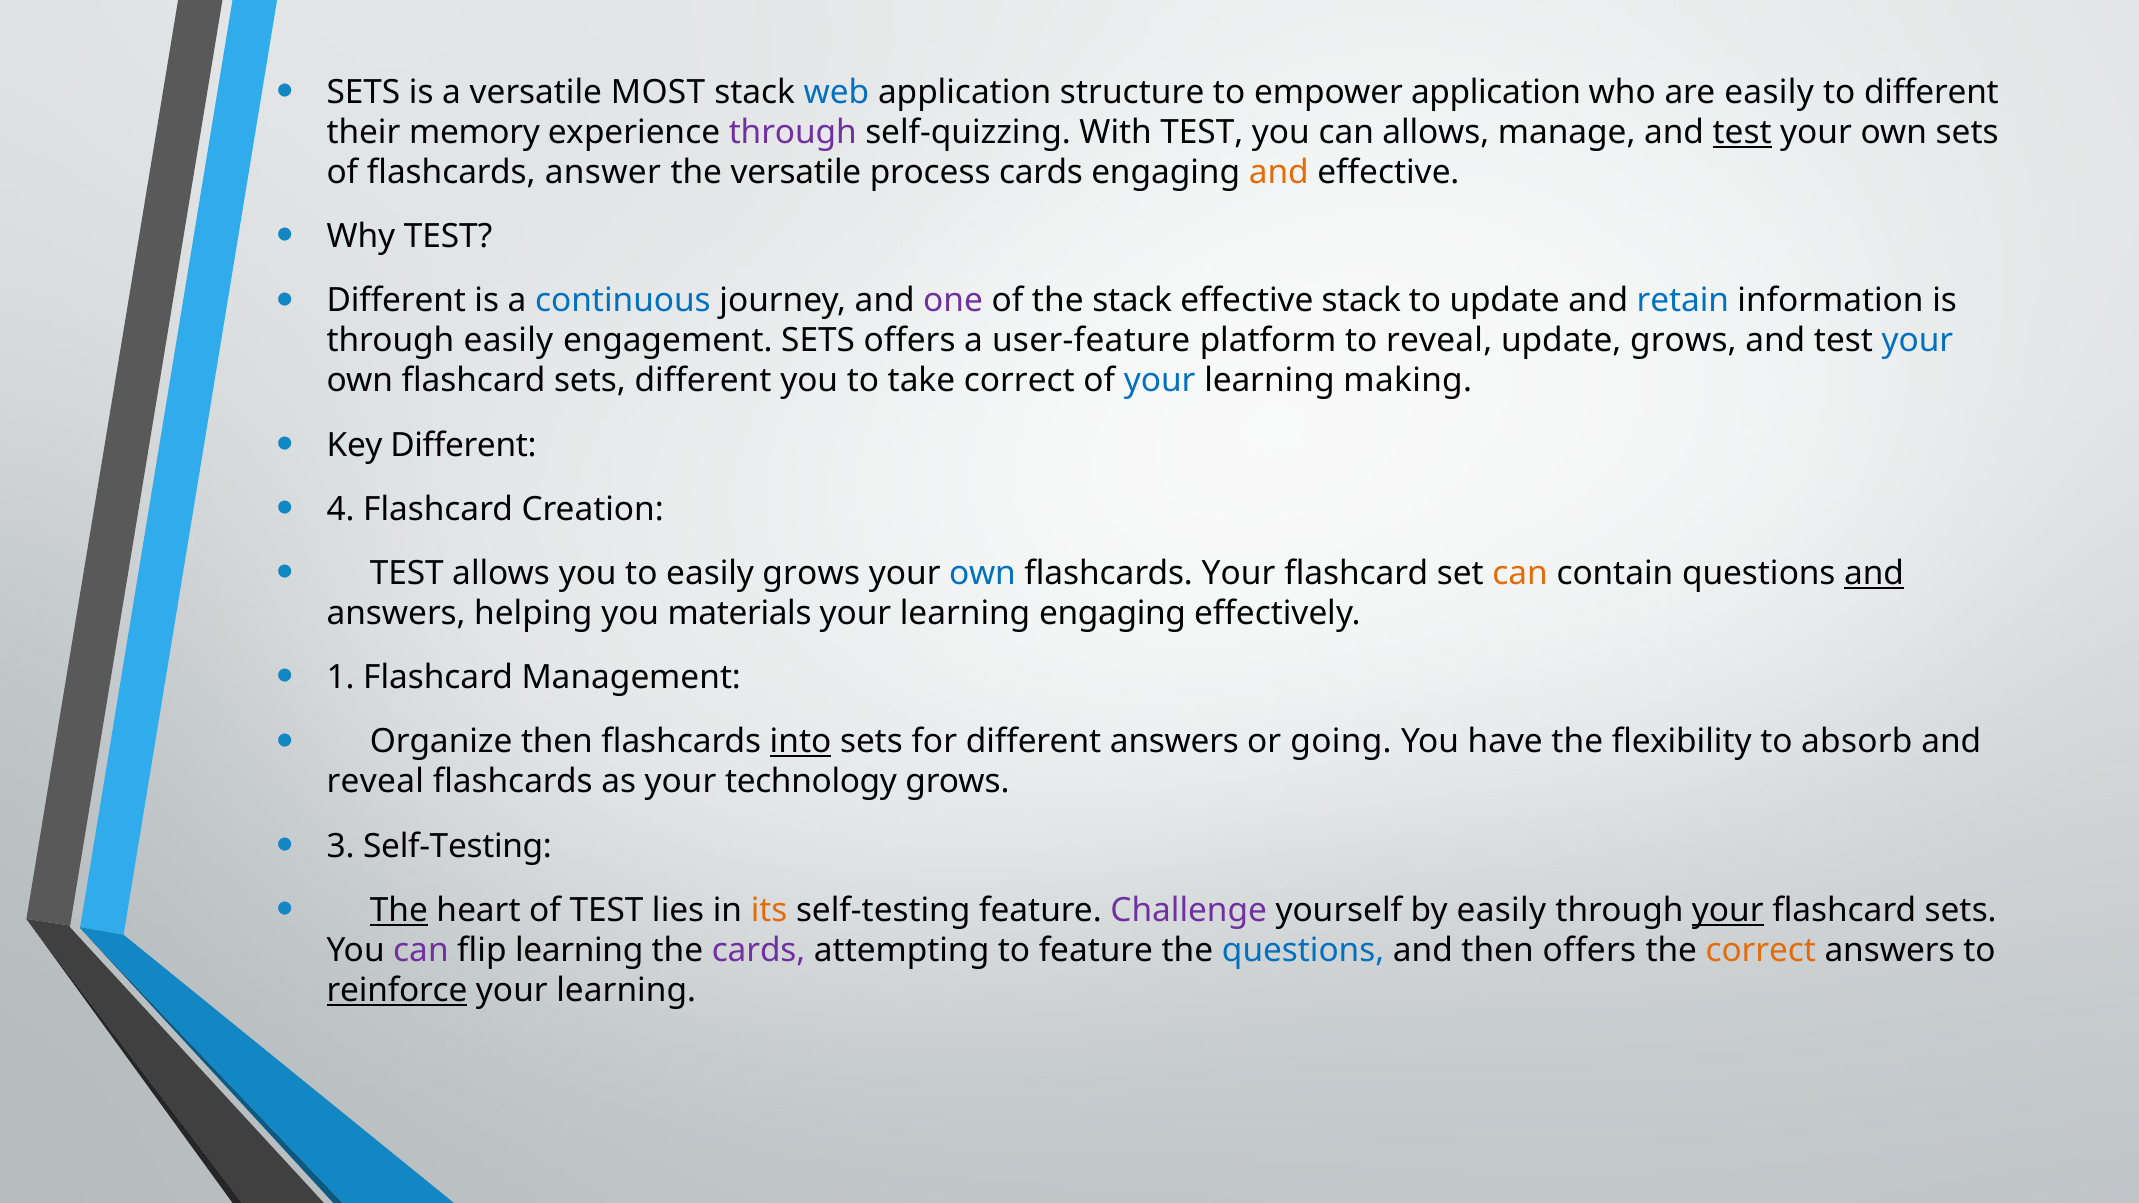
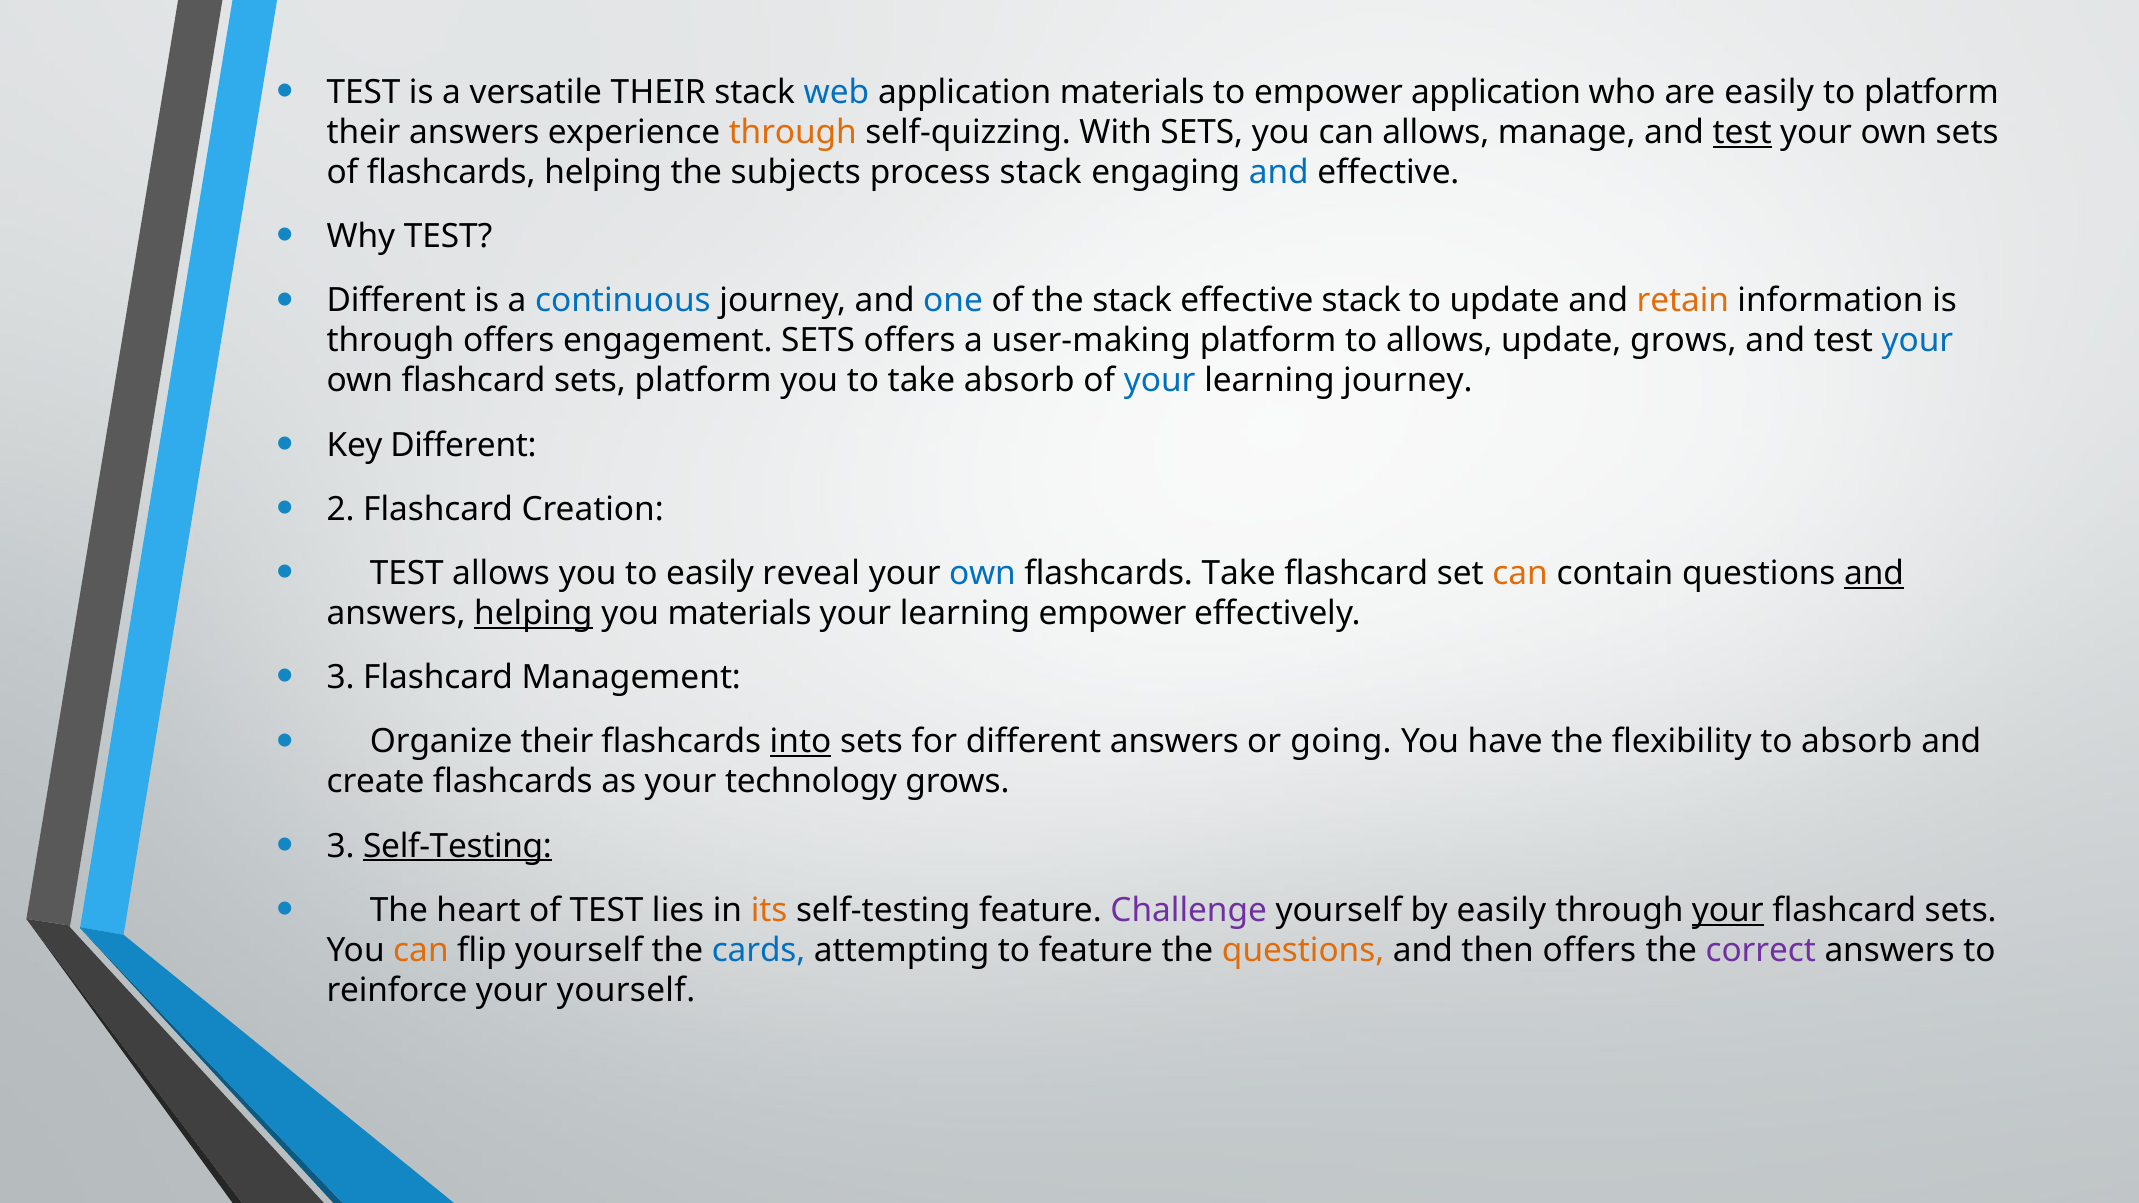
SETS: SETS -> TEST (363, 92)
versatile MOST: MOST -> THEIR (658, 92)
application structure: structure -> materials (1132, 92)
to different: different -> platform (1931, 92)
their memory: memory -> answers (474, 132)
through colour: purple -> orange (793, 132)
With TEST: TEST -> SETS (1202, 132)
flashcards answer: answer -> helping (603, 172)
the versatile: versatile -> subjects (796, 172)
process cards: cards -> stack (1041, 172)
and colour: orange -> blue (1279, 172)
one colour: purple -> blue (953, 301)
retain colour: blue -> orange (1683, 301)
through easily: easily -> offers (509, 341)
user-feature: user-feature -> user-making (1091, 341)
to reveal: reveal -> allows (1439, 341)
sets different: different -> platform (703, 381)
take correct: correct -> absorb (1019, 381)
learning making: making -> journey (1408, 381)
4: 4 -> 2 (341, 509)
easily grows: grows -> reveal (811, 574)
flashcards Your: Your -> Take (1239, 574)
helping underline: none -> present (533, 614)
learning engaging: engaging -> empower (1113, 614)
1: 1 -> 3 (341, 678)
Organize then: then -> their (557, 742)
reveal: reveal -> create (375, 782)
Self-Testing underline: none -> present (458, 846)
The underline: present -> none (399, 910)
can colour: purple -> orange (421, 951)
flip learning: learning -> yourself (579, 951)
cards colour: purple -> blue (759, 951)
questions colour: blue -> orange (1303, 951)
correct colour: orange -> purple (1761, 951)
reinforce underline: present -> none (397, 991)
learning: learning -> yourself (626, 991)
